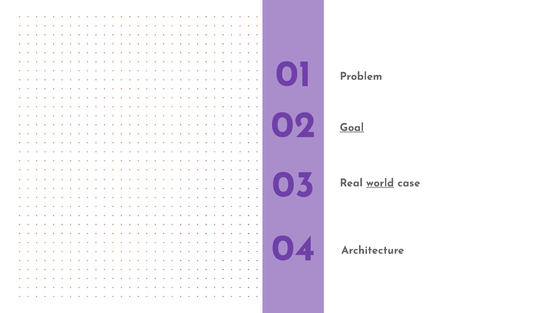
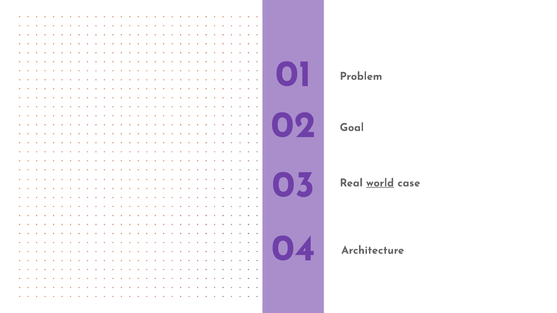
Goal underline: present -> none (352, 128)
